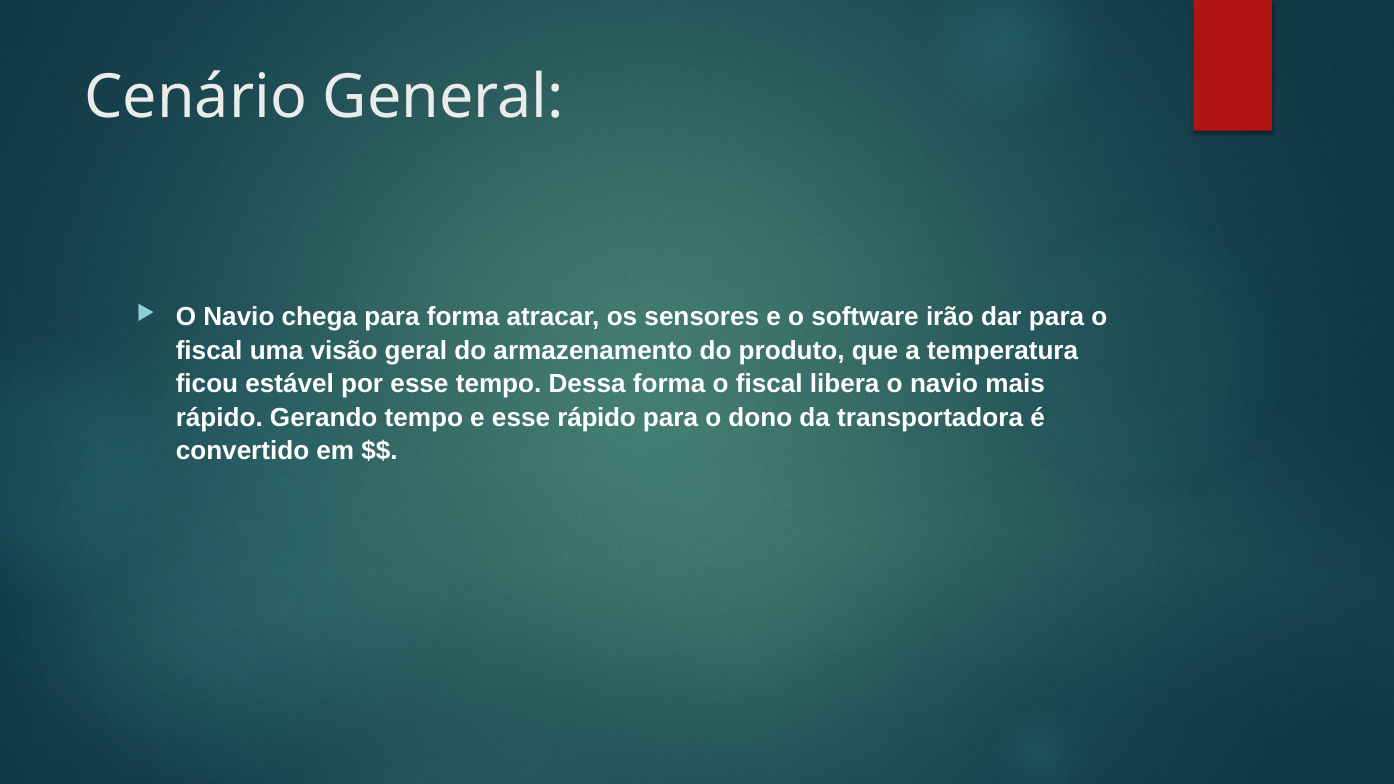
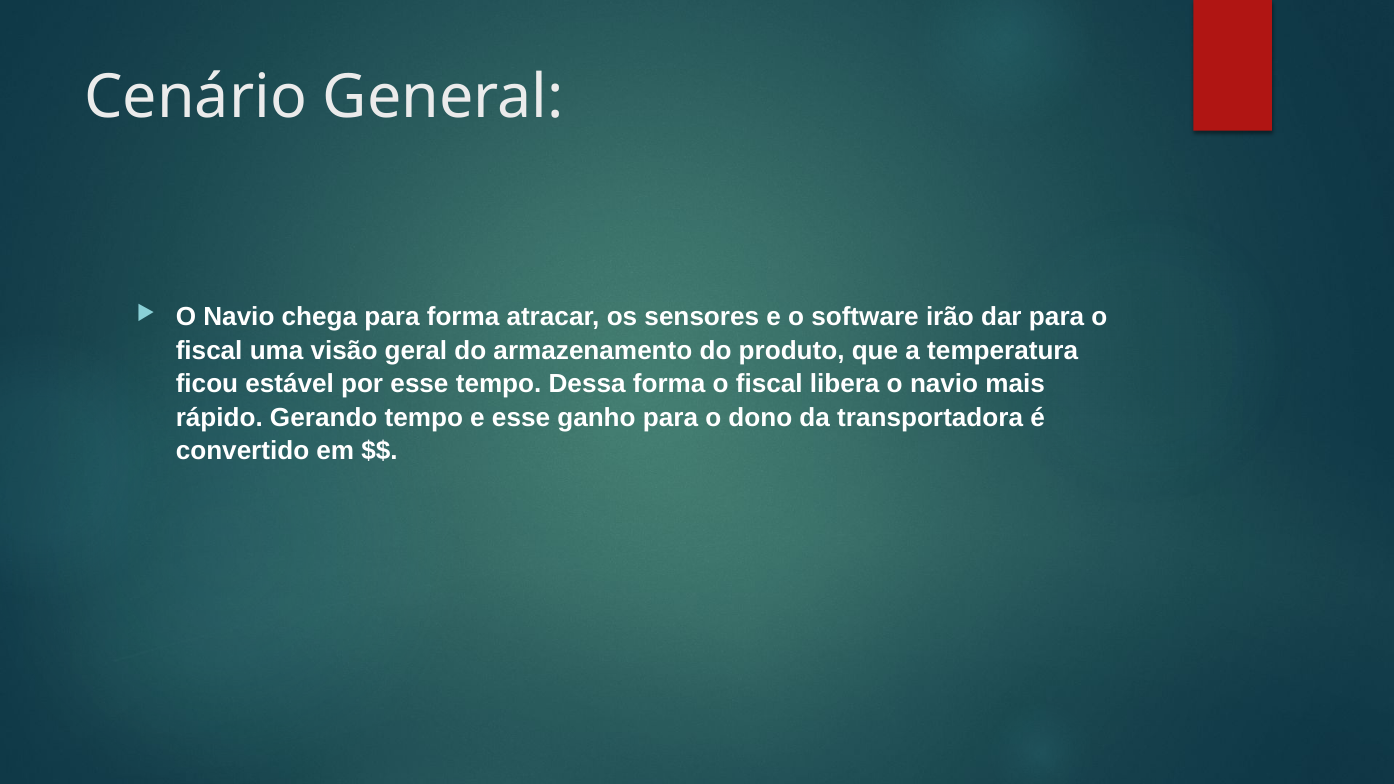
esse rápido: rápido -> ganho (596, 418)
